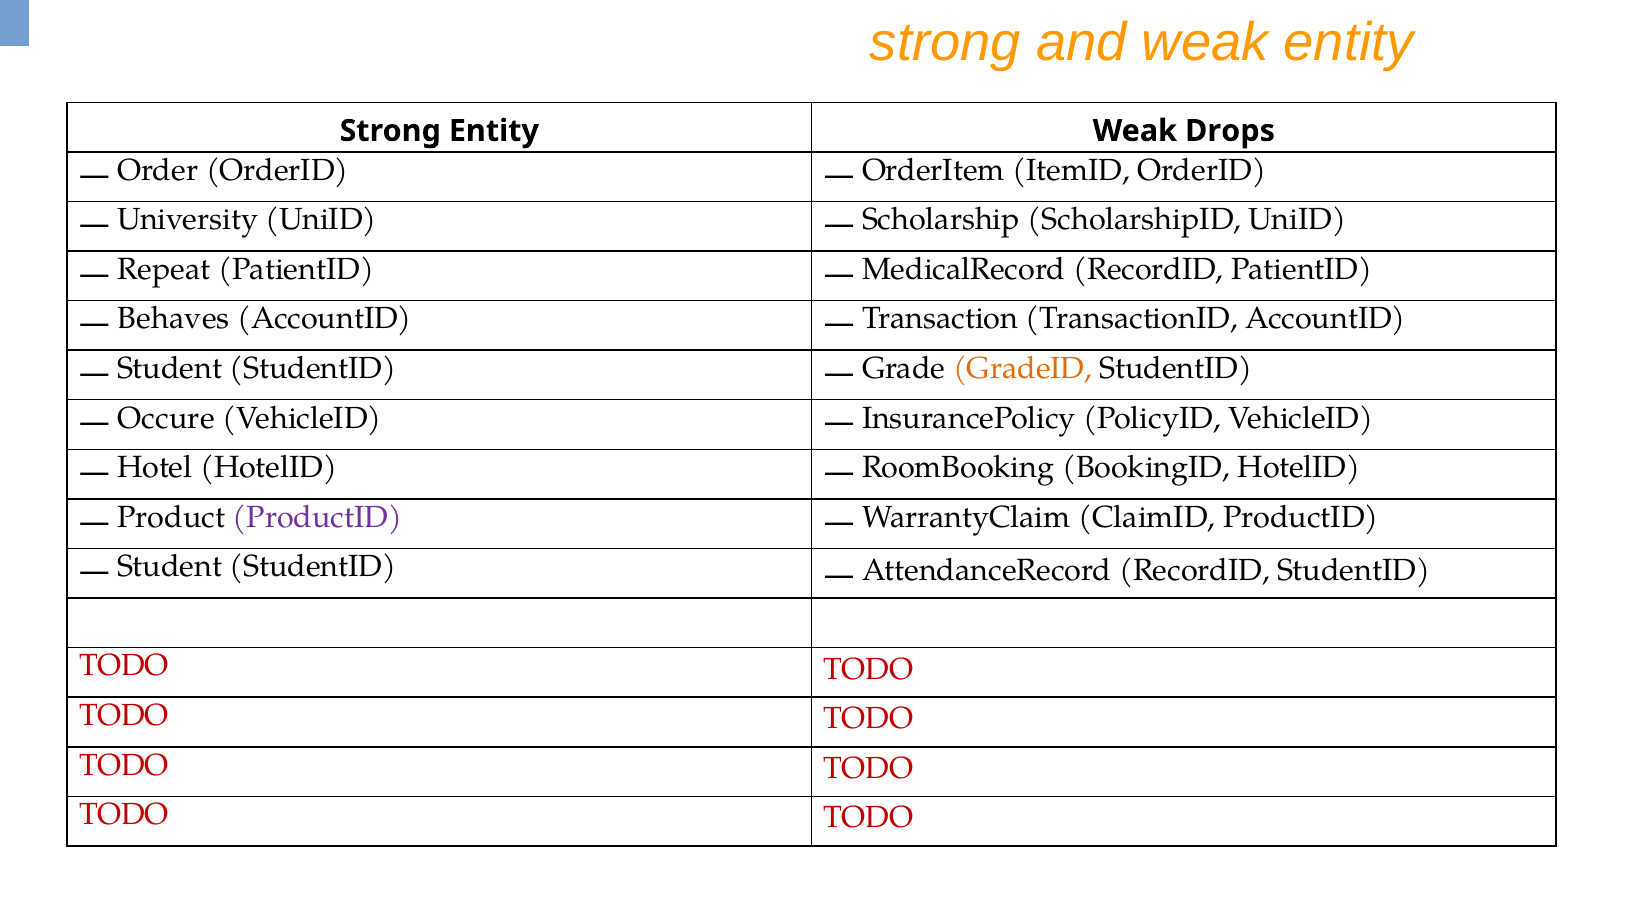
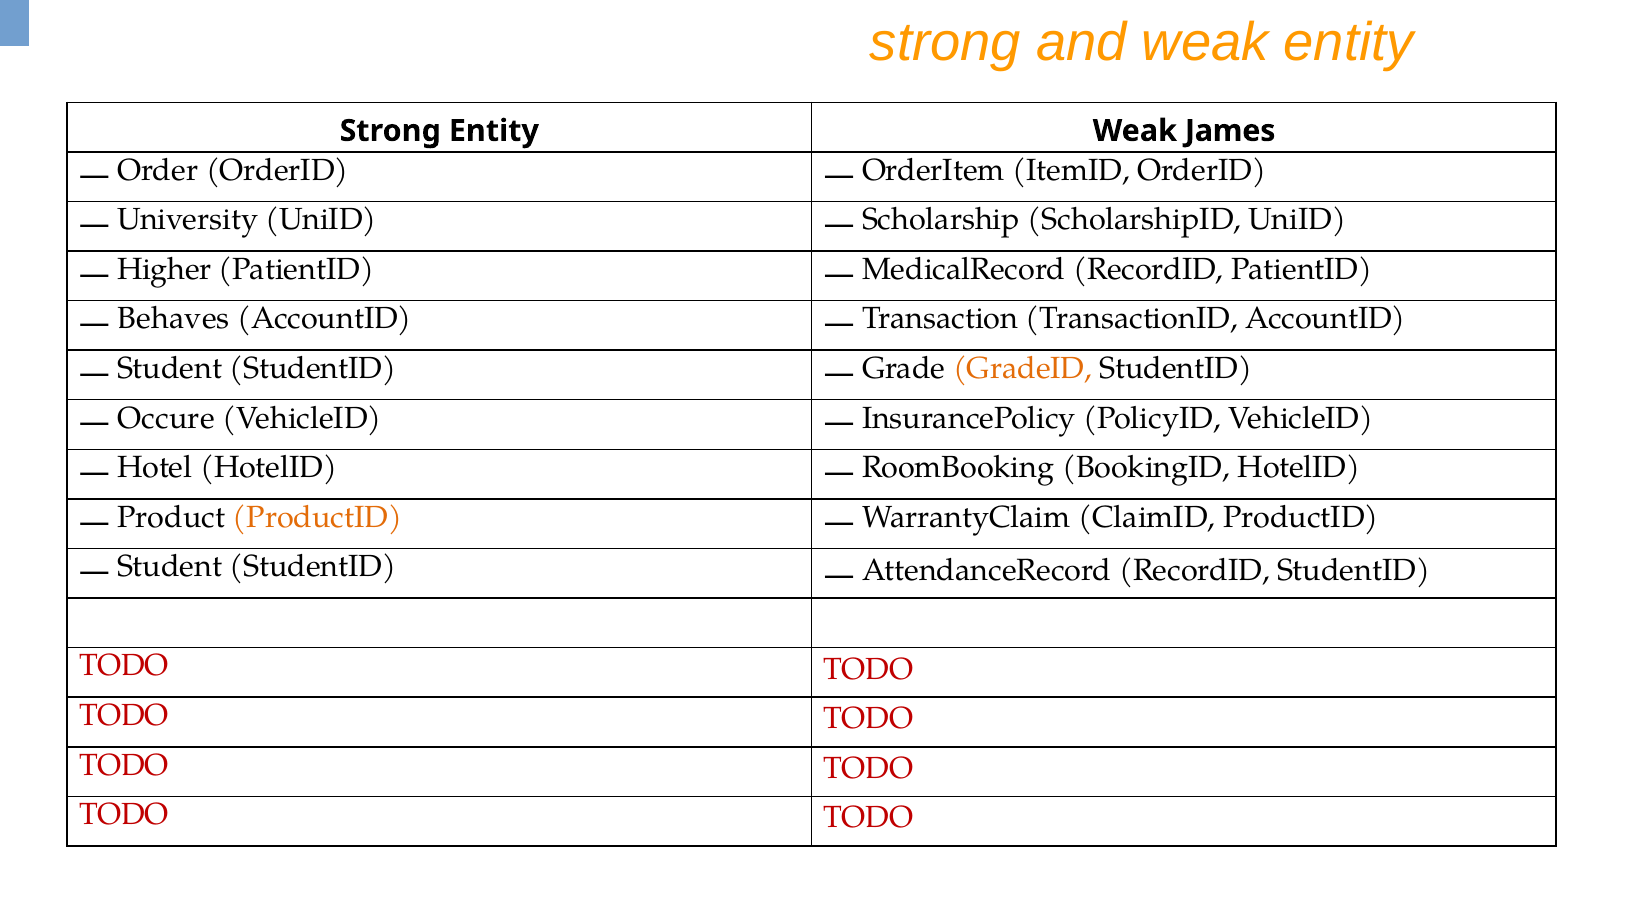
Drops: Drops -> James (1230, 131)
Repeat: Repeat -> Higher (164, 269)
ProductID colour: purple -> orange (317, 517)
